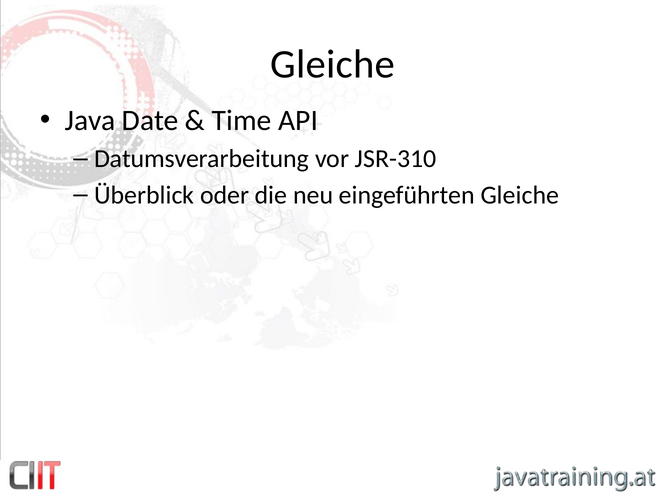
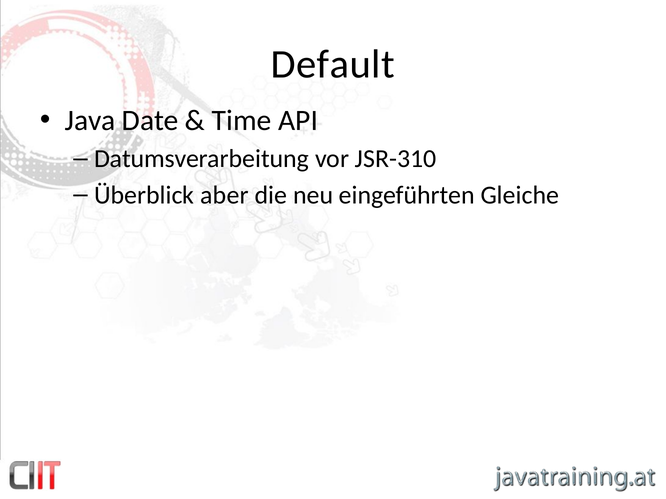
Gleiche: Gleiche -> Default (333, 64)
oder: oder -> aber (224, 195)
